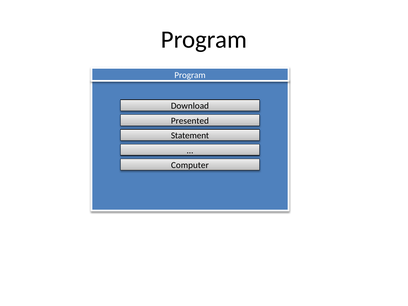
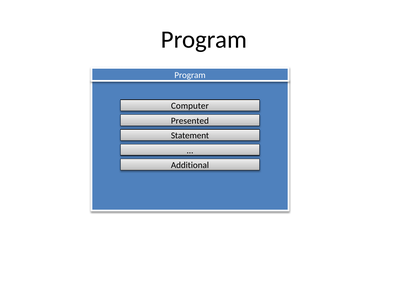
Download: Download -> Computer (190, 106)
Computer: Computer -> Additional (190, 165)
